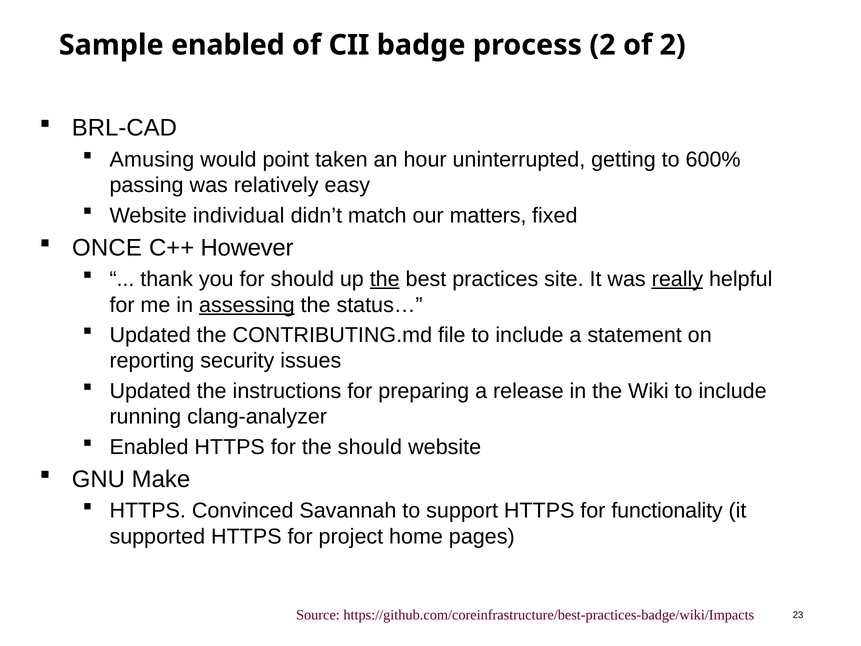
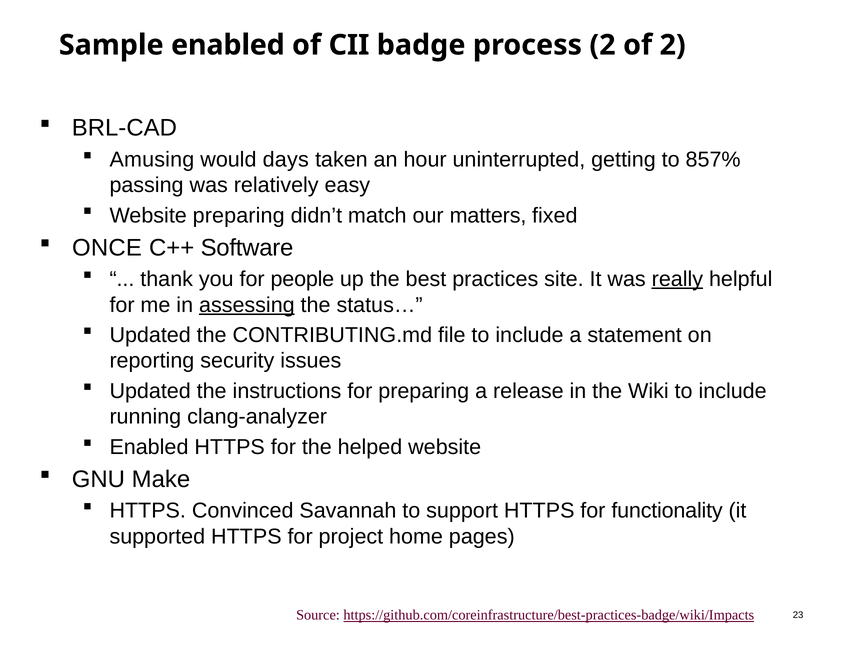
point: point -> days (286, 159)
600%: 600% -> 857% (713, 159)
Website individual: individual -> preparing (239, 215)
However: However -> Software (247, 248)
for should: should -> people (302, 279)
the underline: present -> none (385, 279)
the should: should -> helped (370, 447)
https://github.com/coreinfrastructure/best-practices-badge/wiki/Impacts underline: none -> present (549, 615)
